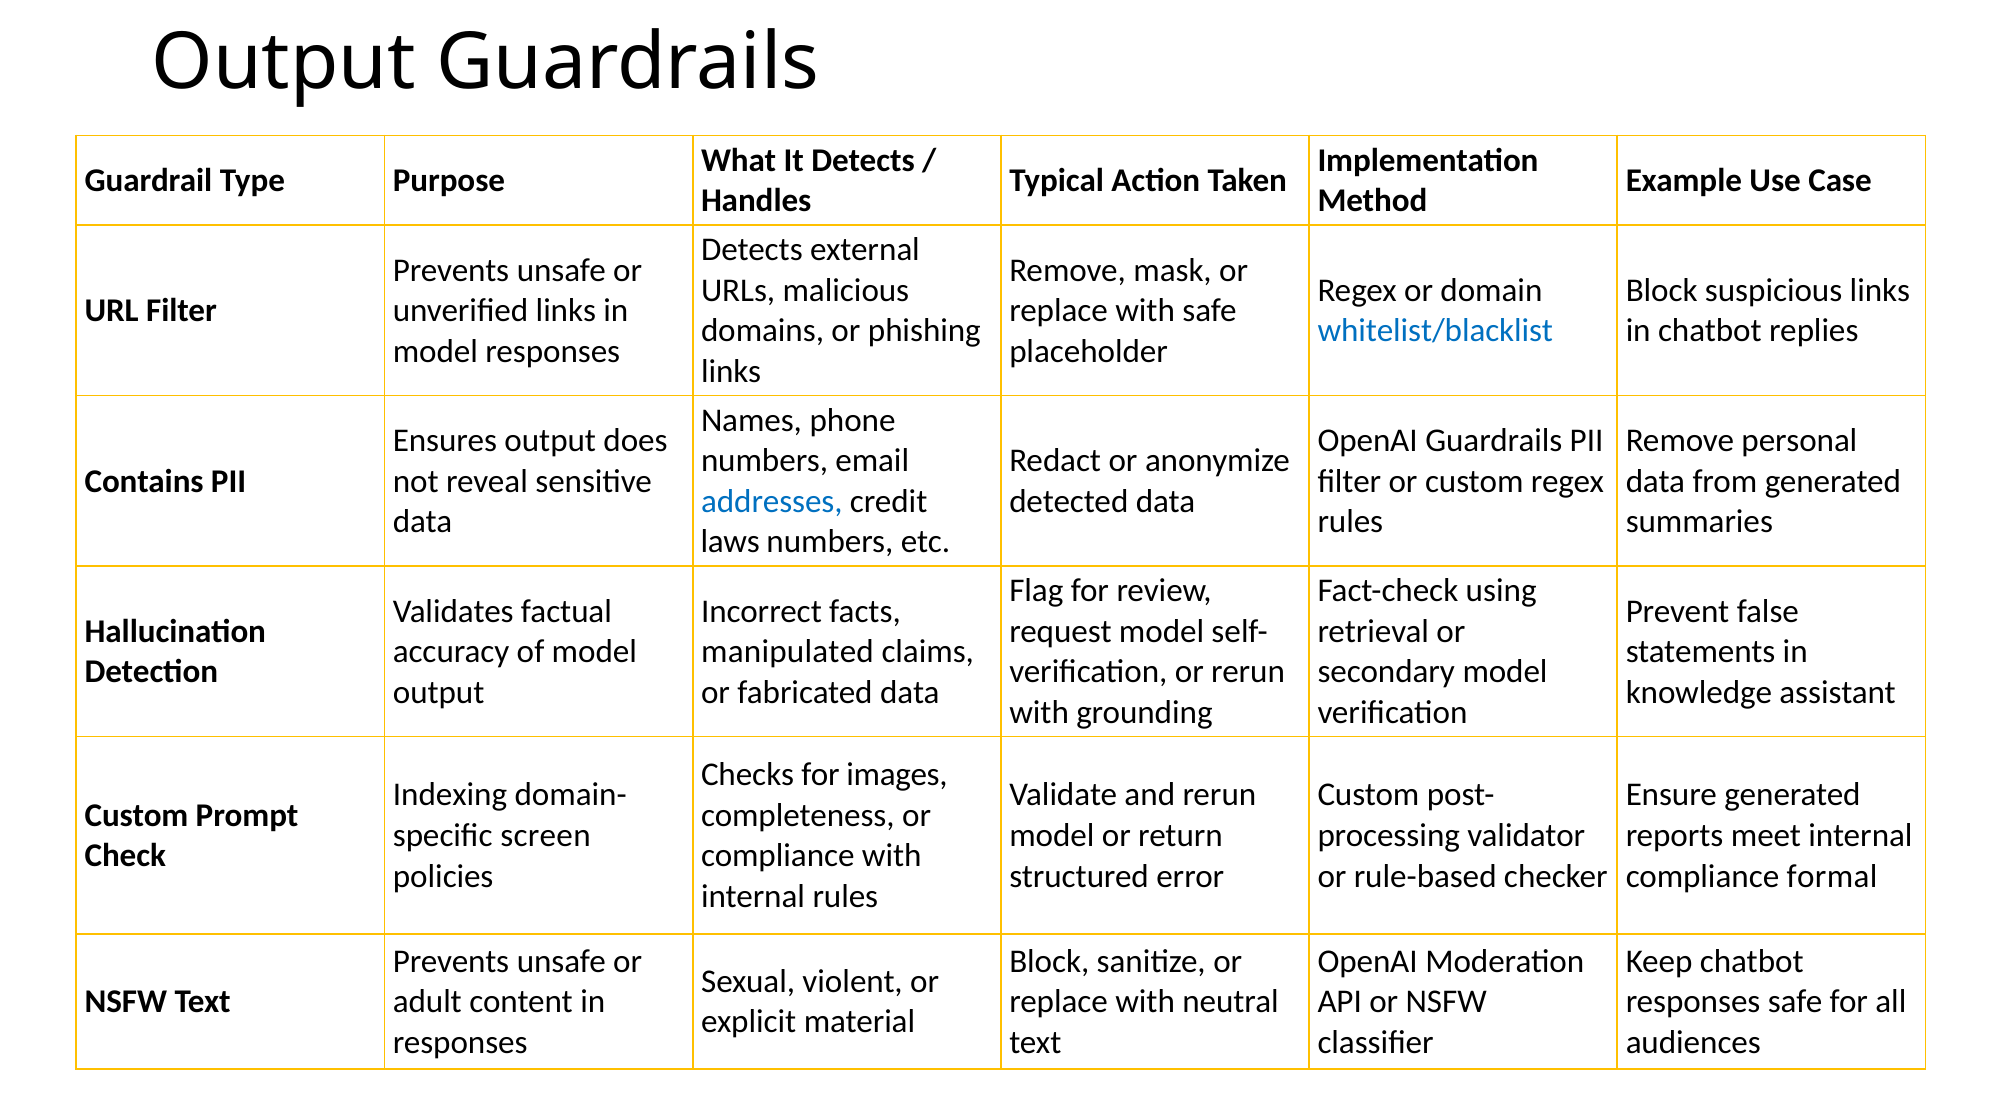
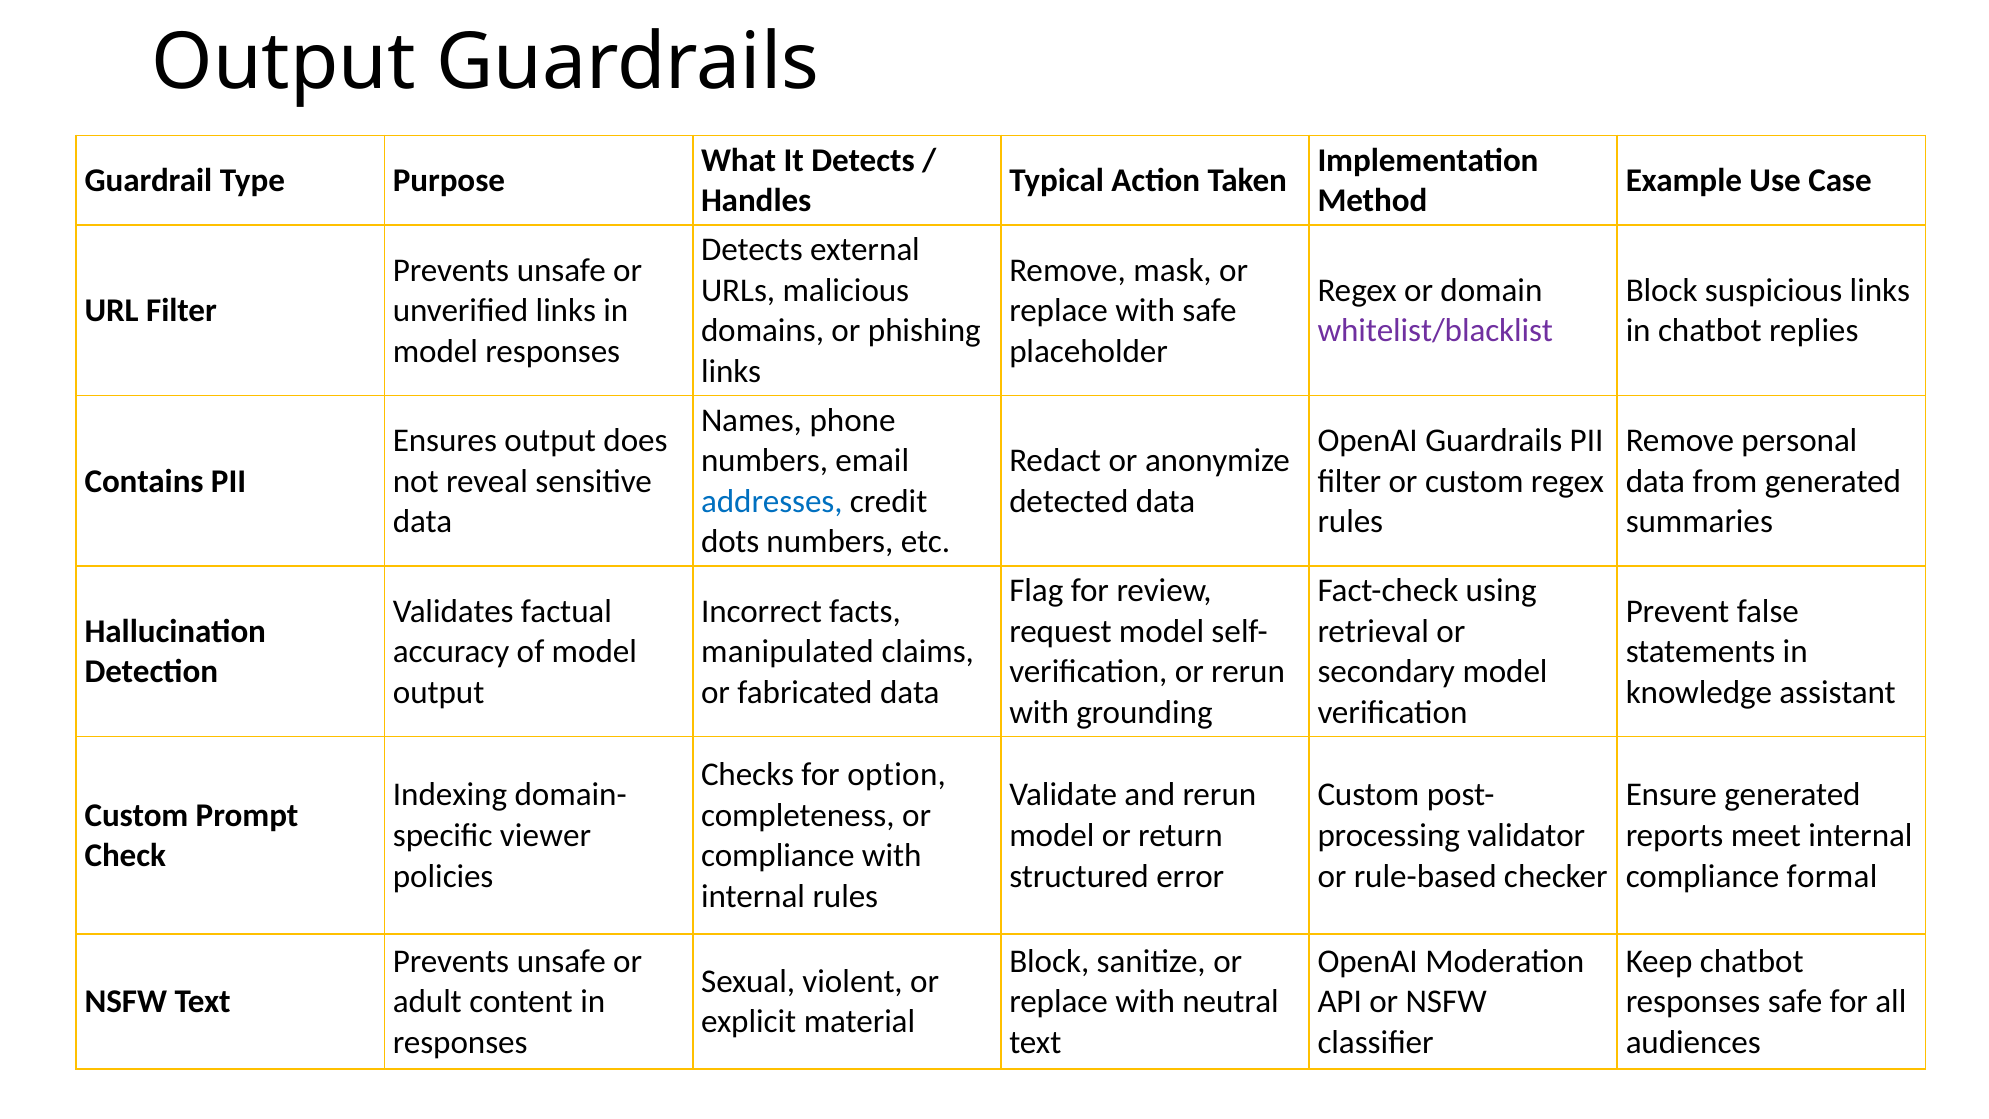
whitelist/blacklist colour: blue -> purple (1435, 331)
laws: laws -> dots (730, 542)
images: images -> option (897, 775)
screen: screen -> viewer (546, 835)
